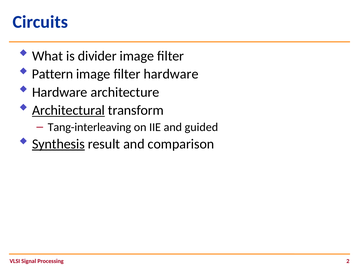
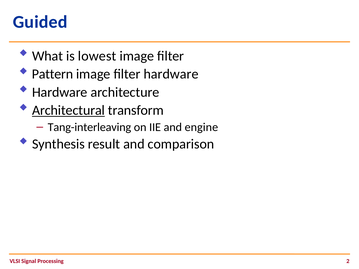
Circuits: Circuits -> Guided (40, 22)
divider: divider -> lowest (97, 56)
guided: guided -> engine (201, 127)
Synthesis underline: present -> none (58, 144)
